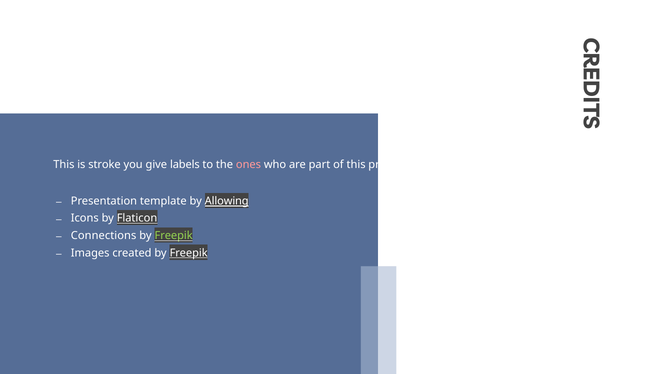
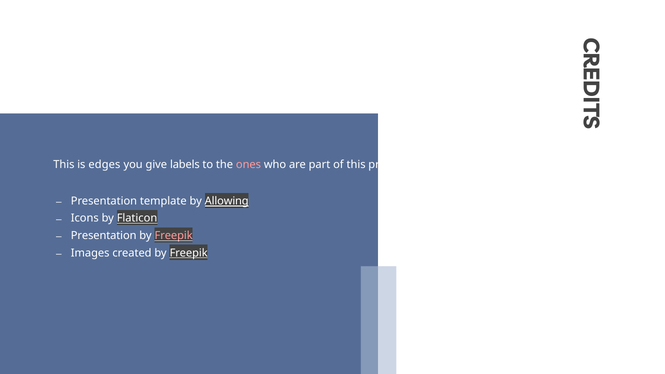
stroke: stroke -> edges (104, 165)
Connections: Connections -> Presentation (104, 236)
Freepik colour: light green -> pink (174, 236)
